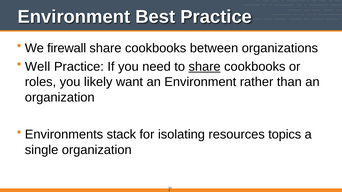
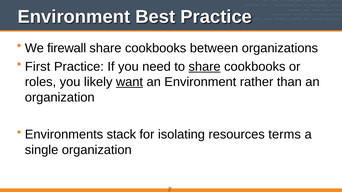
Well: Well -> First (38, 67)
want underline: none -> present (129, 82)
topics: topics -> terms (285, 135)
